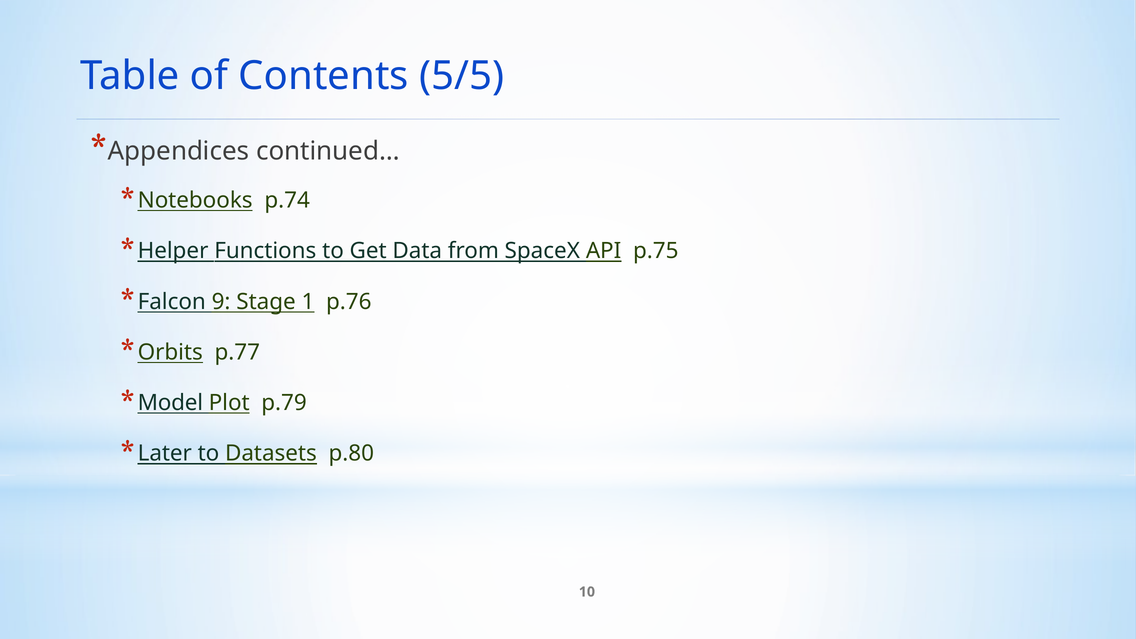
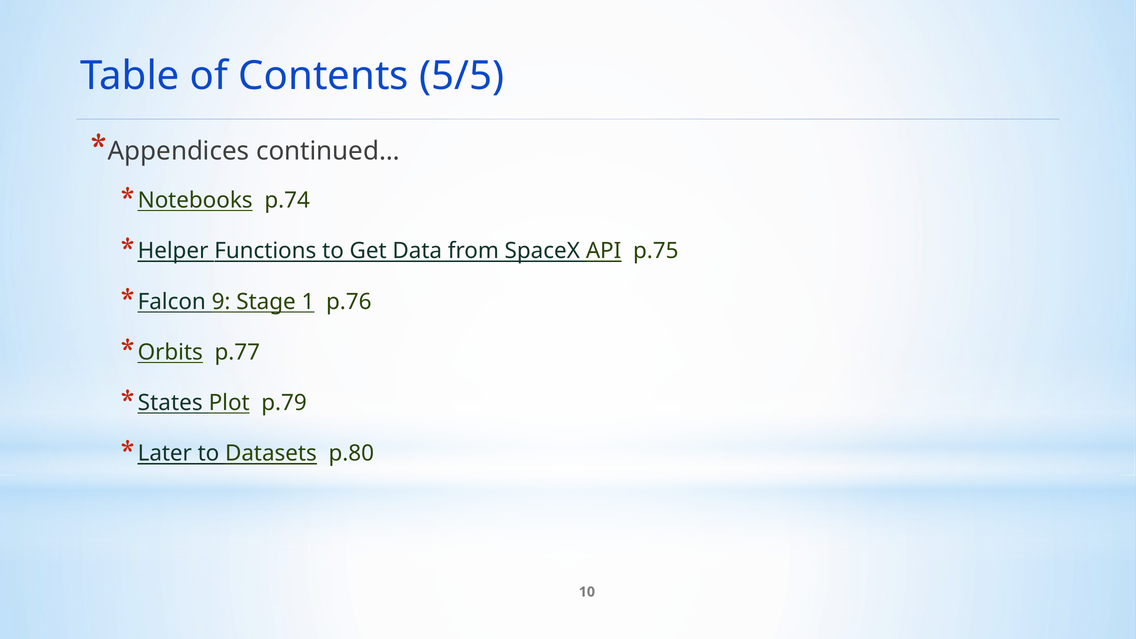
Model: Model -> States (170, 403)
